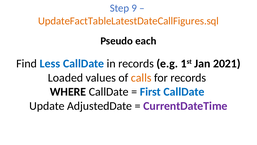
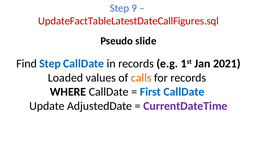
UpdateFactTableLatestDateCallFigures.sql colour: orange -> red (128, 21)
each: each -> slide (146, 41)
Find Less: Less -> Step (50, 63)
